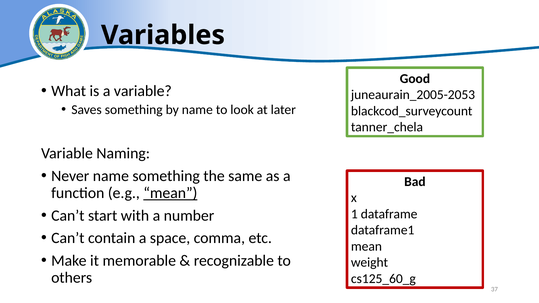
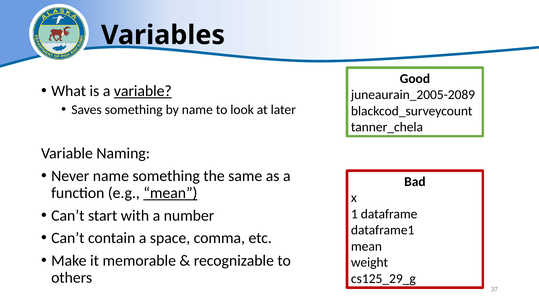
variable underline: none -> present (143, 91)
juneaurain_2005-2053: juneaurain_2005-2053 -> juneaurain_2005-2089 (413, 95)
cs125_60_g: cs125_60_g -> cs125_29_g (383, 279)
